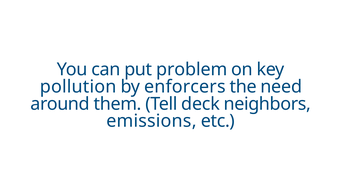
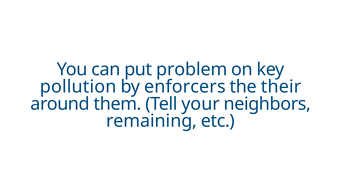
need: need -> their (281, 87)
deck: deck -> your (201, 104)
emissions: emissions -> remaining (152, 121)
